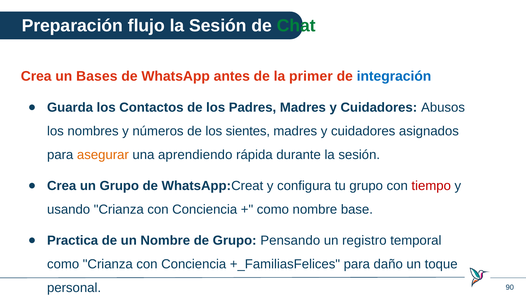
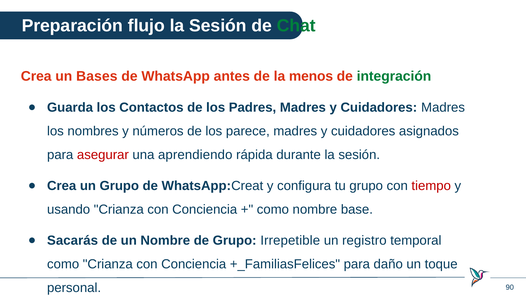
primer: primer -> menos (311, 76)
integración colour: blue -> green (394, 76)
Cuidadores Abusos: Abusos -> Madres (443, 108)
sientes: sientes -> parece (248, 131)
asegurar colour: orange -> red (103, 155)
Practica: Practica -> Sacarás (73, 240)
Pensando: Pensando -> Irrepetible (290, 240)
